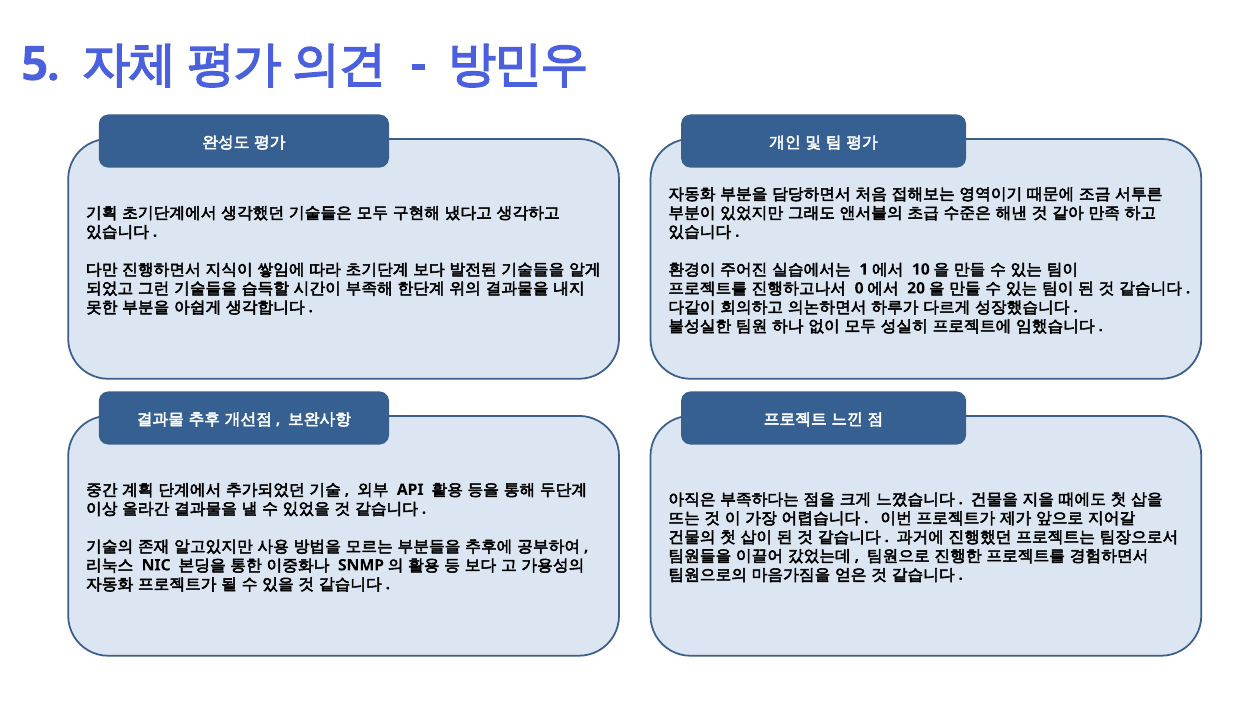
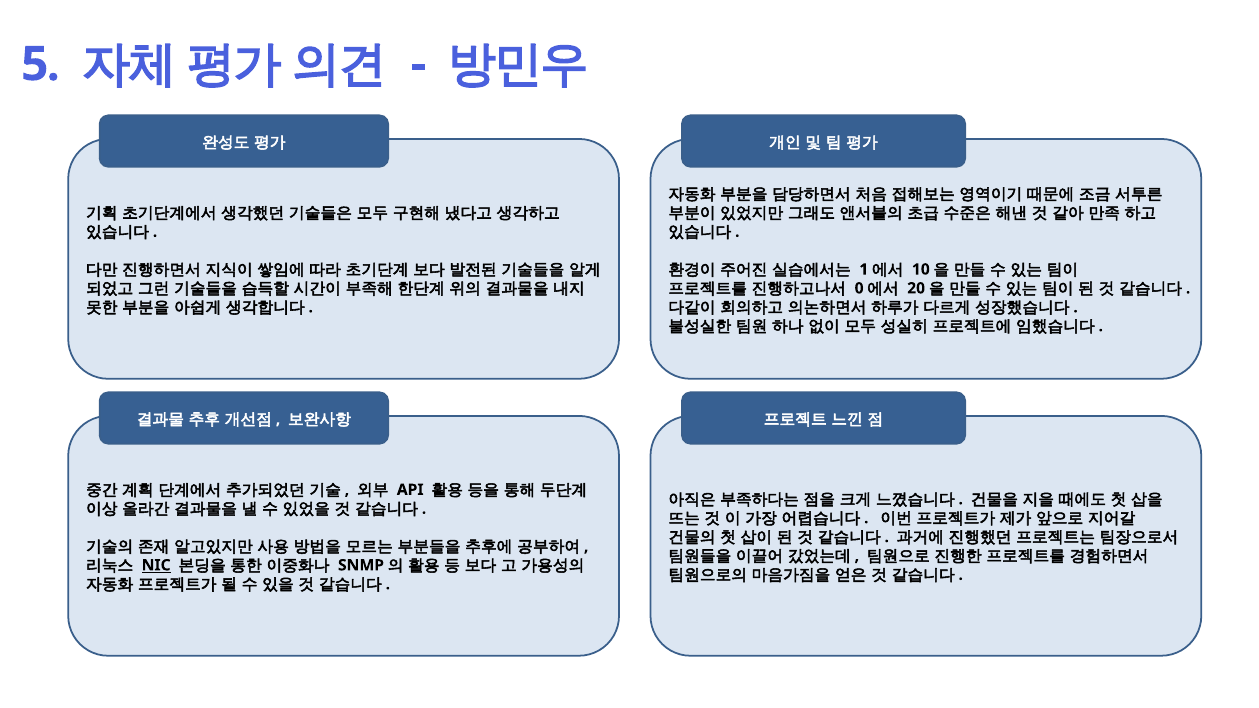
NIC underline: none -> present (156, 565)
